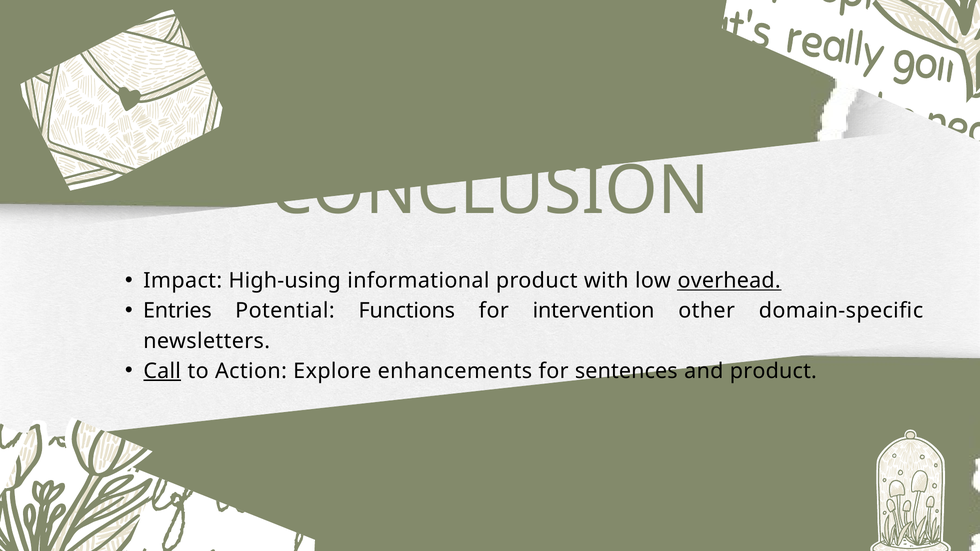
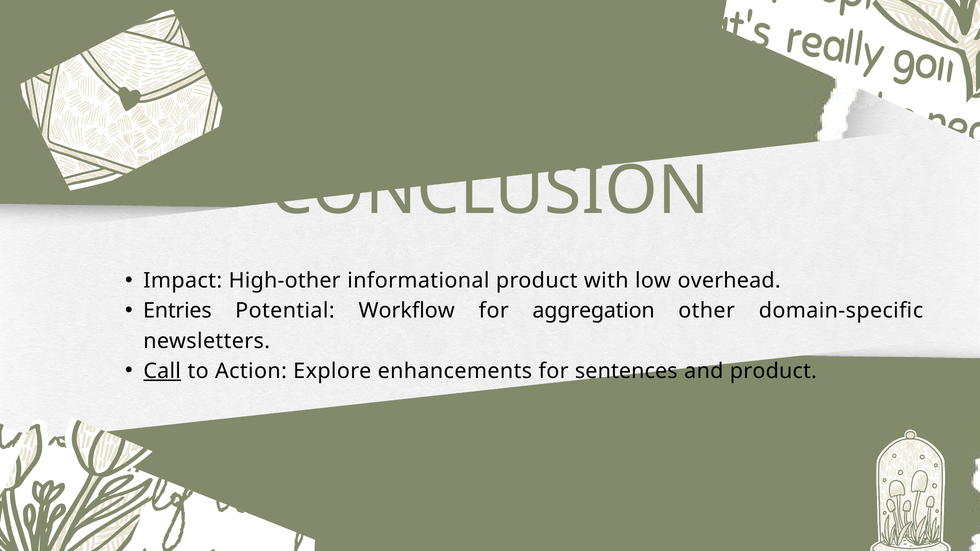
High-using: High-using -> High-other (285, 281)
overhead underline: present -> none (729, 281)
Functions: Functions -> Workflow (407, 311)
intervention: intervention -> aggregation (594, 311)
